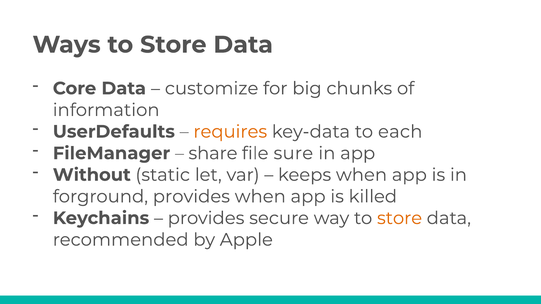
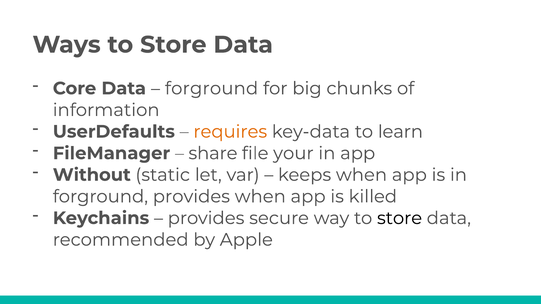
customize: customize -> forground (212, 89)
each: each -> learn (400, 132)
sure: sure -> your (293, 153)
store colour: orange -> black (400, 218)
